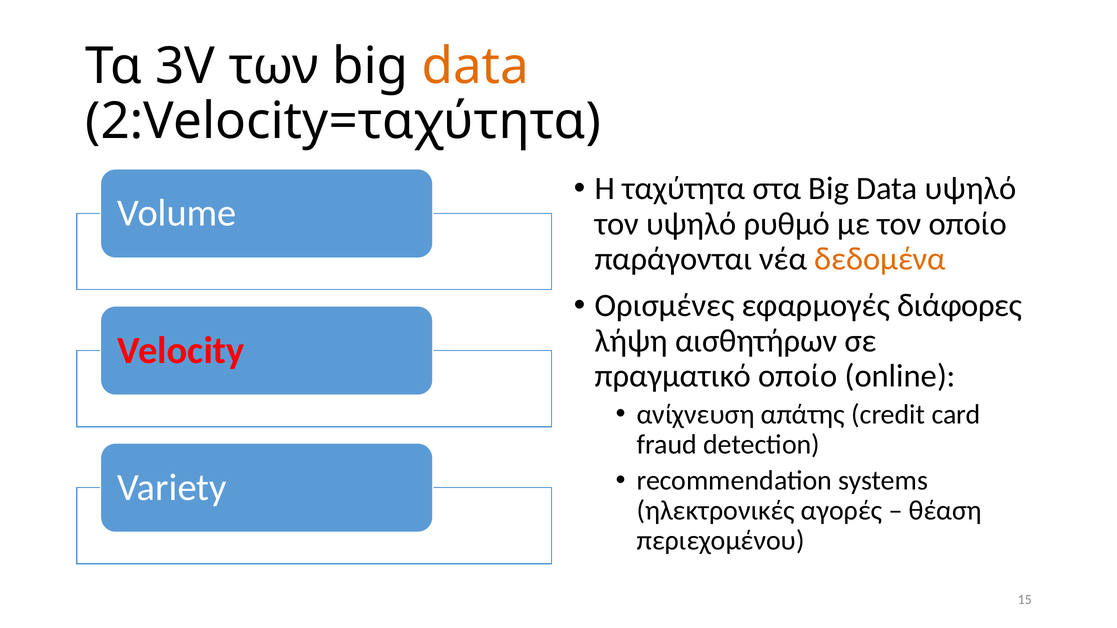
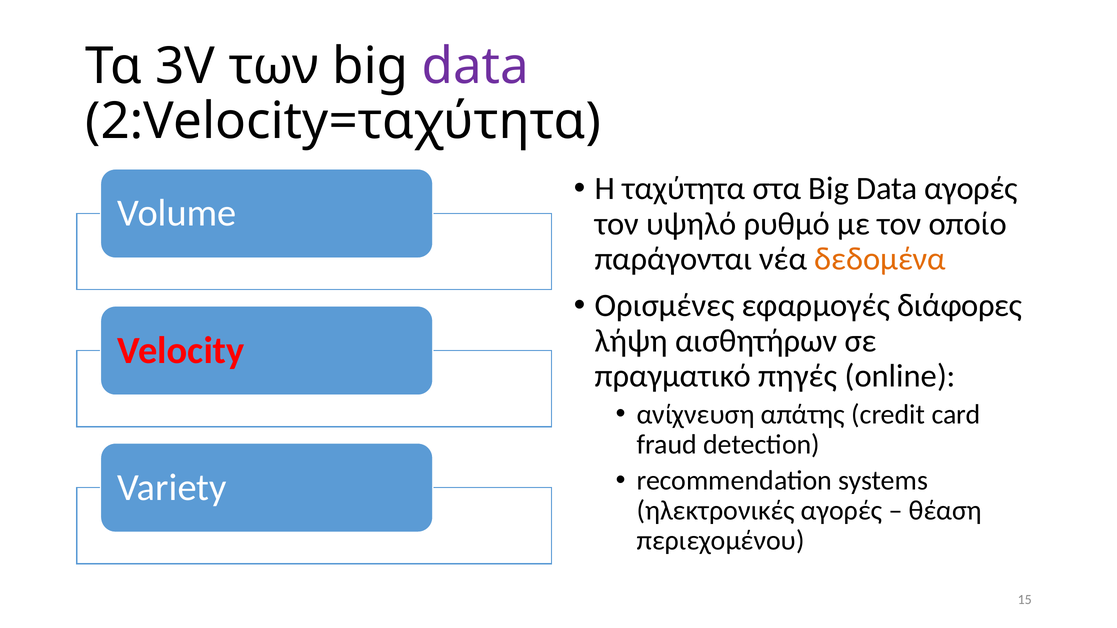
data colour: orange -> purple (475, 66)
Data υψηλό: υψηλό -> αγορές (971, 189)
πραγματικό οποίο: οποίο -> πηγές (798, 376)
